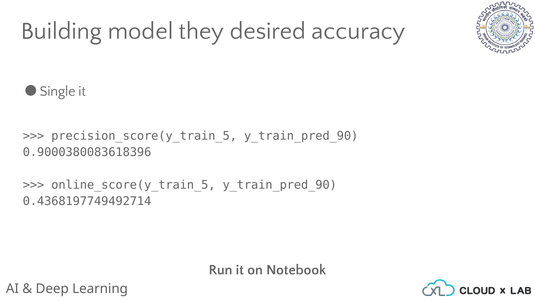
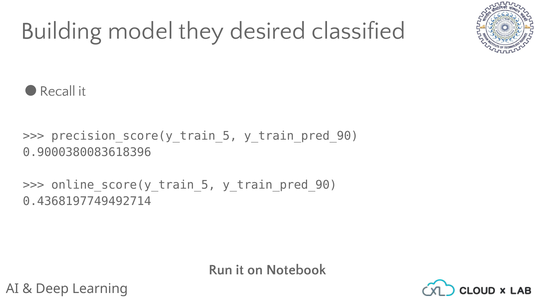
accuracy: accuracy -> classified (359, 31)
Single: Single -> Recall (58, 91)
